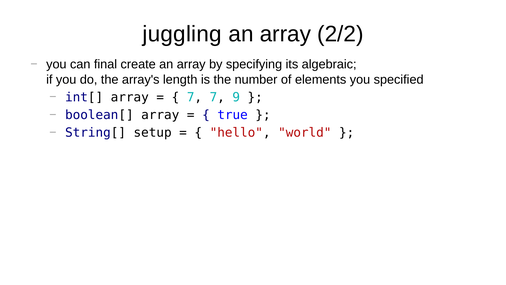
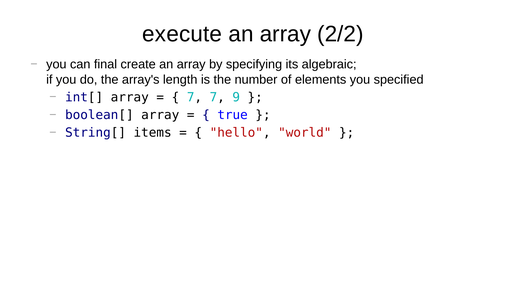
juggling: juggling -> execute (182, 34)
setup: setup -> items (153, 133)
